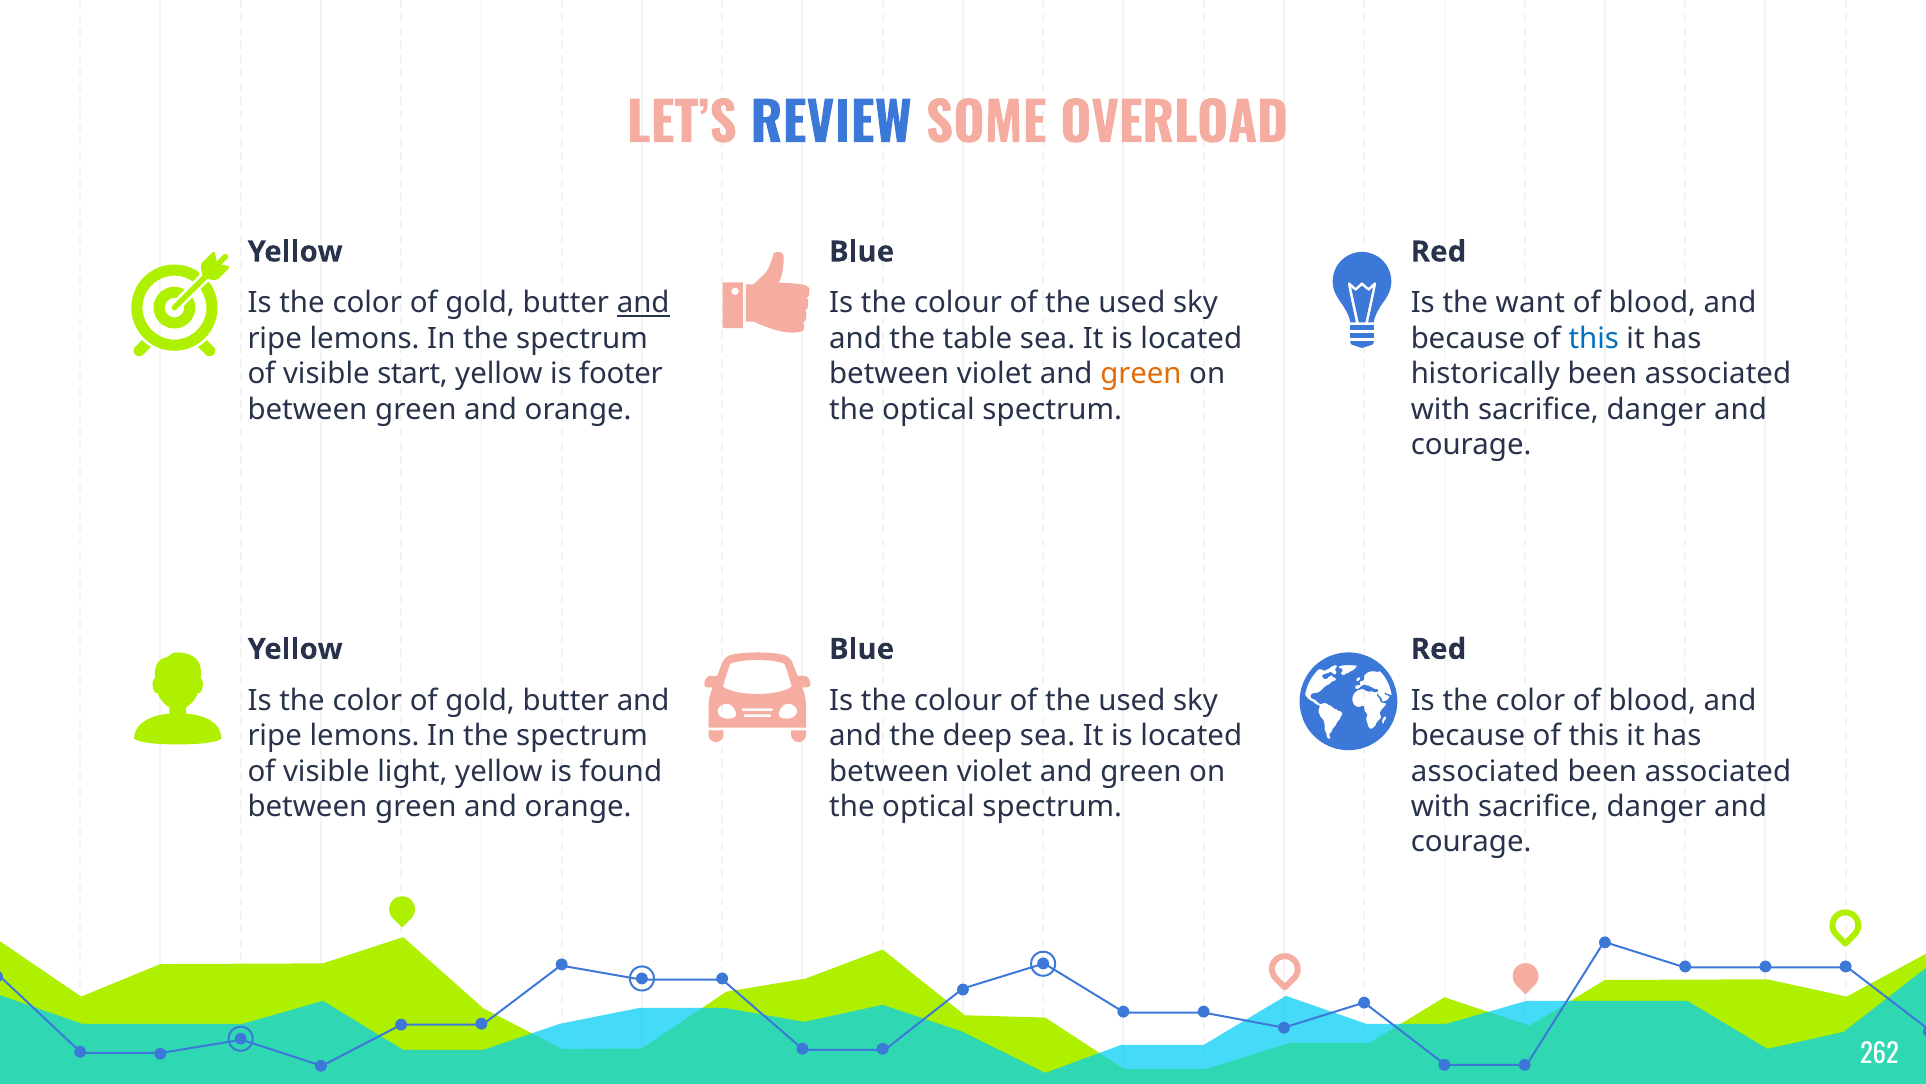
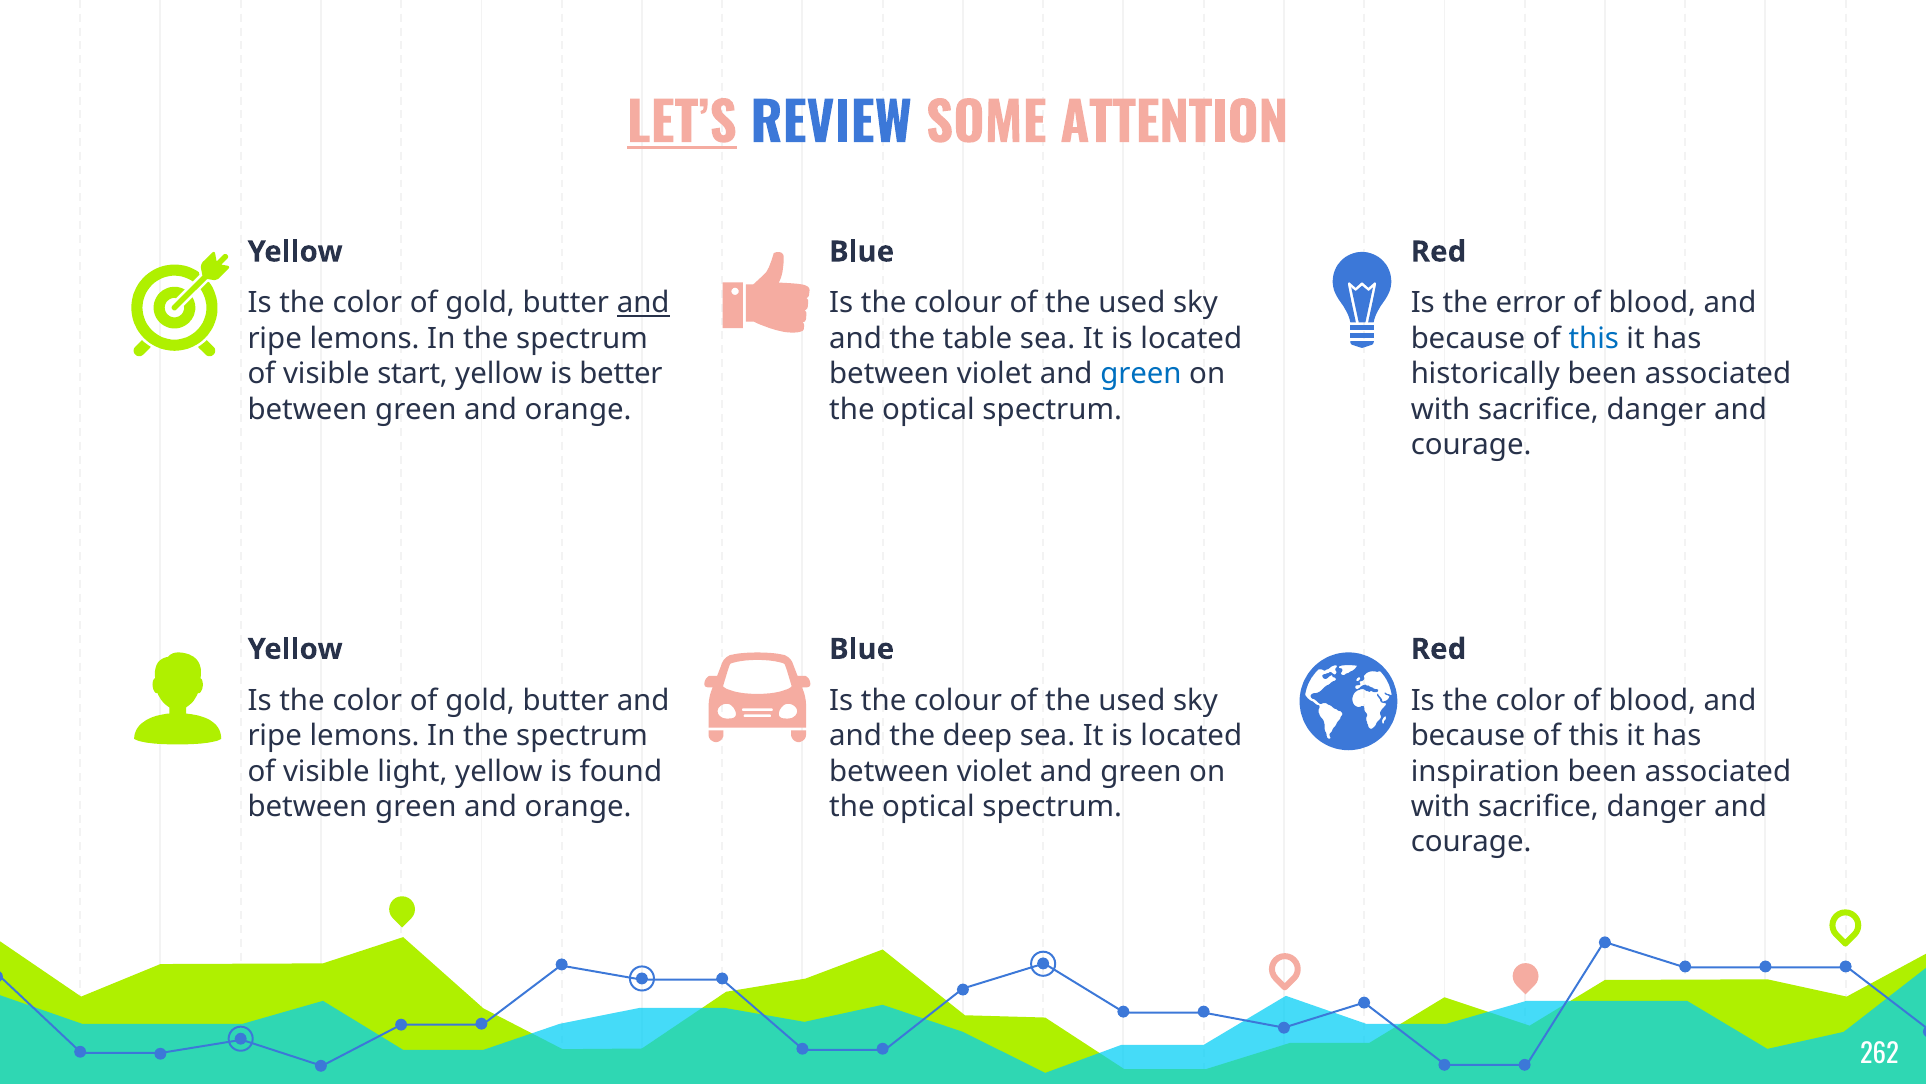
LET’S underline: none -> present (682, 124)
OVERLOAD: OVERLOAD -> ATTENTION (1174, 124)
want: want -> error (1531, 303)
footer: footer -> better (621, 374)
green colour: orange -> blue (1141, 374)
associated: associated -> inspiration (1485, 771)
